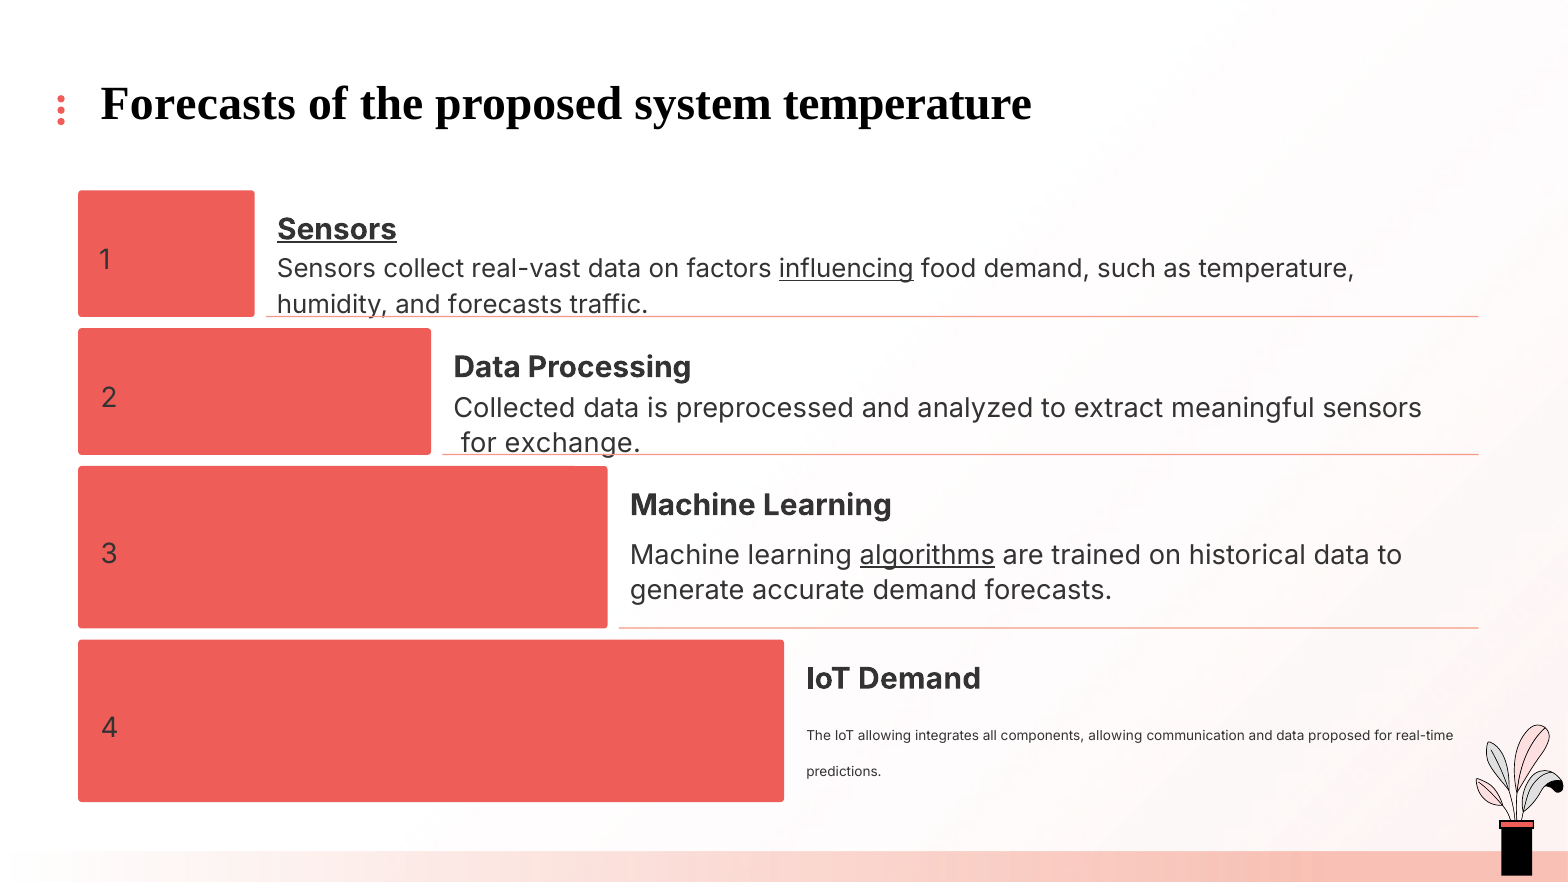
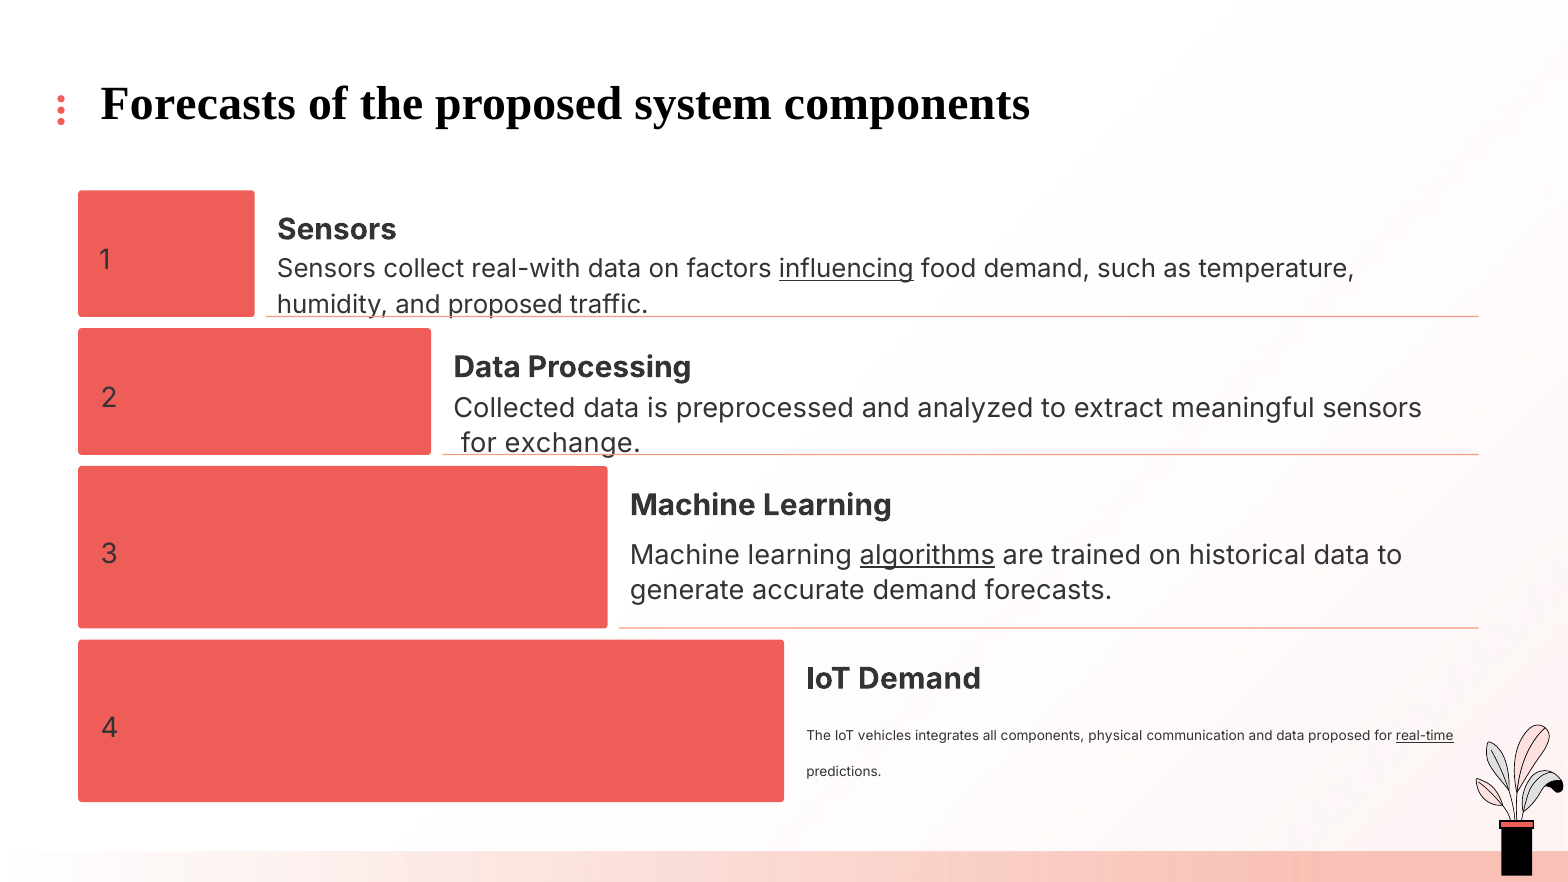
system temperature: temperature -> components (907, 103)
Sensors underline: present -> none (337, 229)
real-vast: real-vast -> real-with (526, 269)
and forecasts: forecasts -> proposed (505, 305)
IoT allowing: allowing -> vehicles (885, 736)
components allowing: allowing -> physical (1115, 736)
real-time underline: none -> present (1425, 736)
